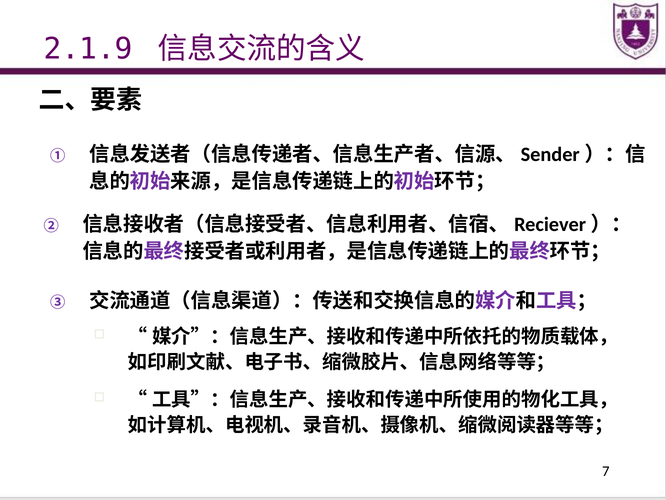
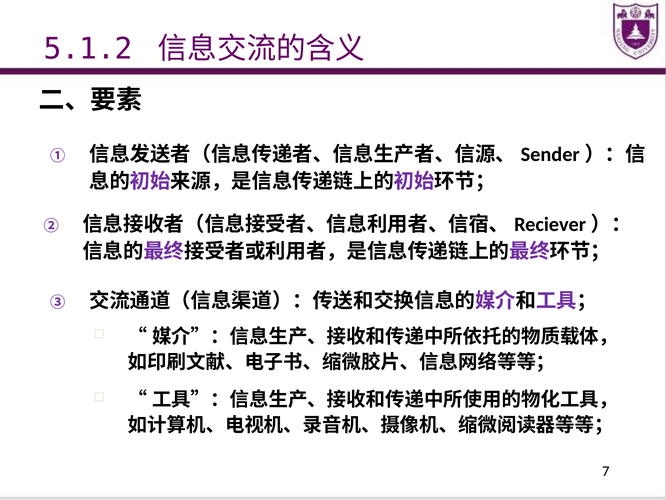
2.1.9: 2.1.9 -> 5.1.2 (88, 49)
